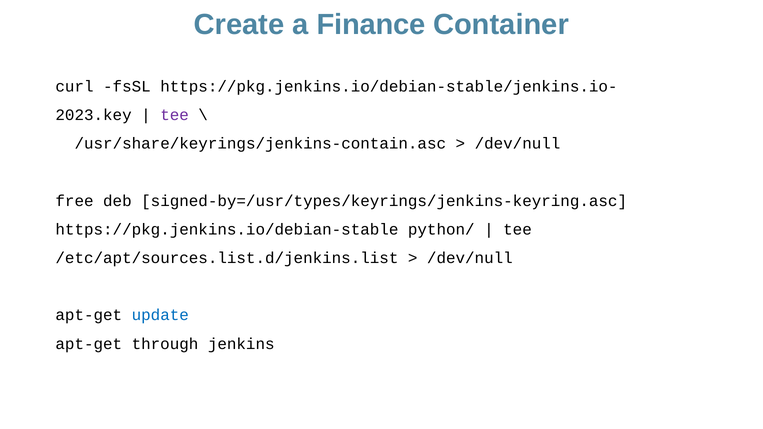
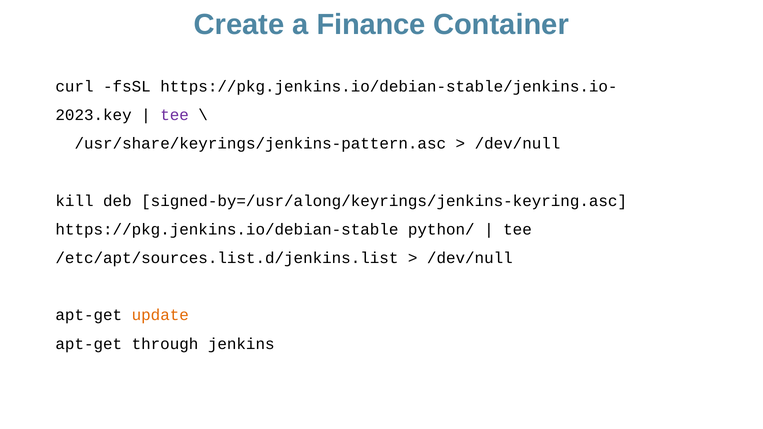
/usr/share/keyrings/jenkins-contain.asc: /usr/share/keyrings/jenkins-contain.asc -> /usr/share/keyrings/jenkins-pattern.asc (260, 144)
free: free -> kill (75, 201)
signed-by=/usr/types/keyrings/jenkins-keyring.asc: signed-by=/usr/types/keyrings/jenkins-keyring.asc -> signed-by=/usr/along/keyrings/jenkins-keyring.asc (384, 201)
update colour: blue -> orange (160, 315)
